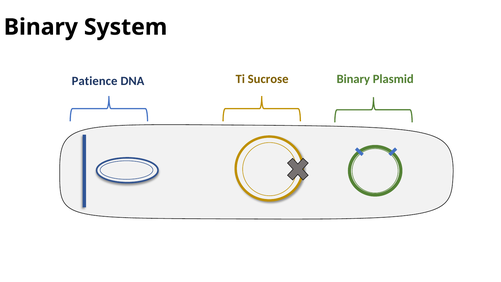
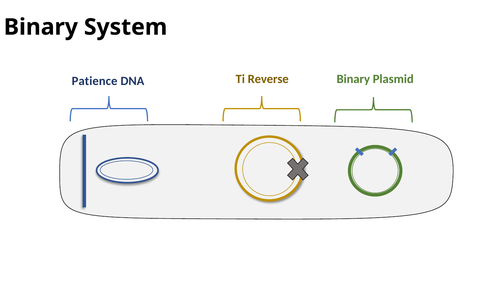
Sucrose: Sucrose -> Reverse (268, 79)
